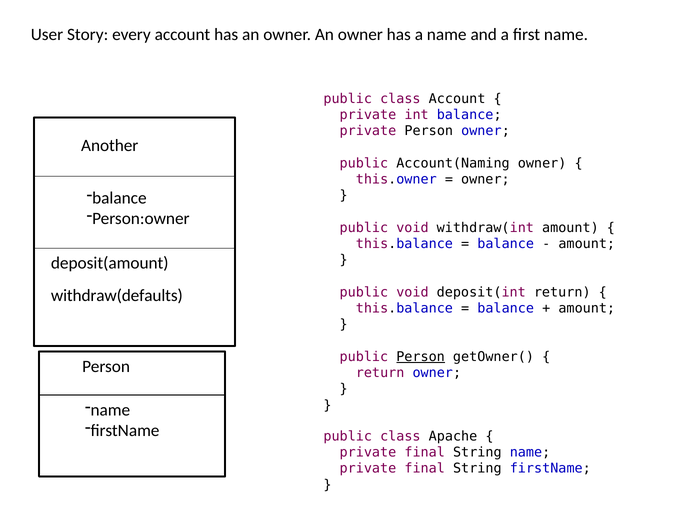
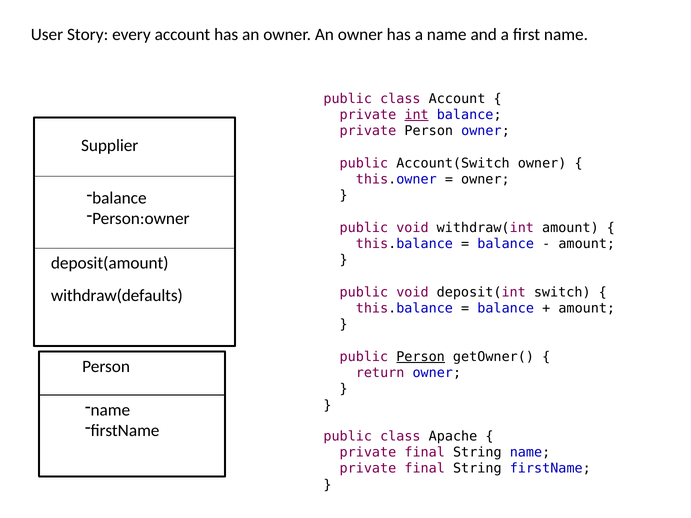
int underline: none -> present (417, 115)
Another: Another -> Supplier (110, 146)
Account(Naming: Account(Naming -> Account(Switch (453, 163)
deposit(int return: return -> switch (562, 292)
